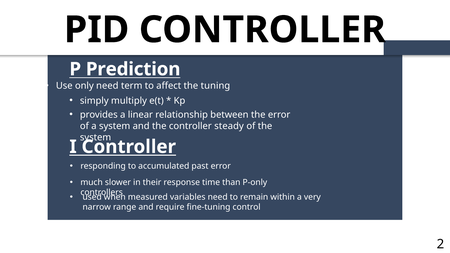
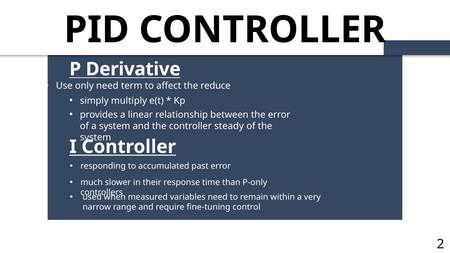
Prediction: Prediction -> Derivative (133, 69)
tuning: tuning -> reduce (216, 86)
